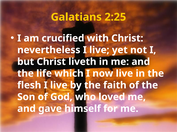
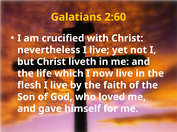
2:25: 2:25 -> 2:60 (115, 17)
